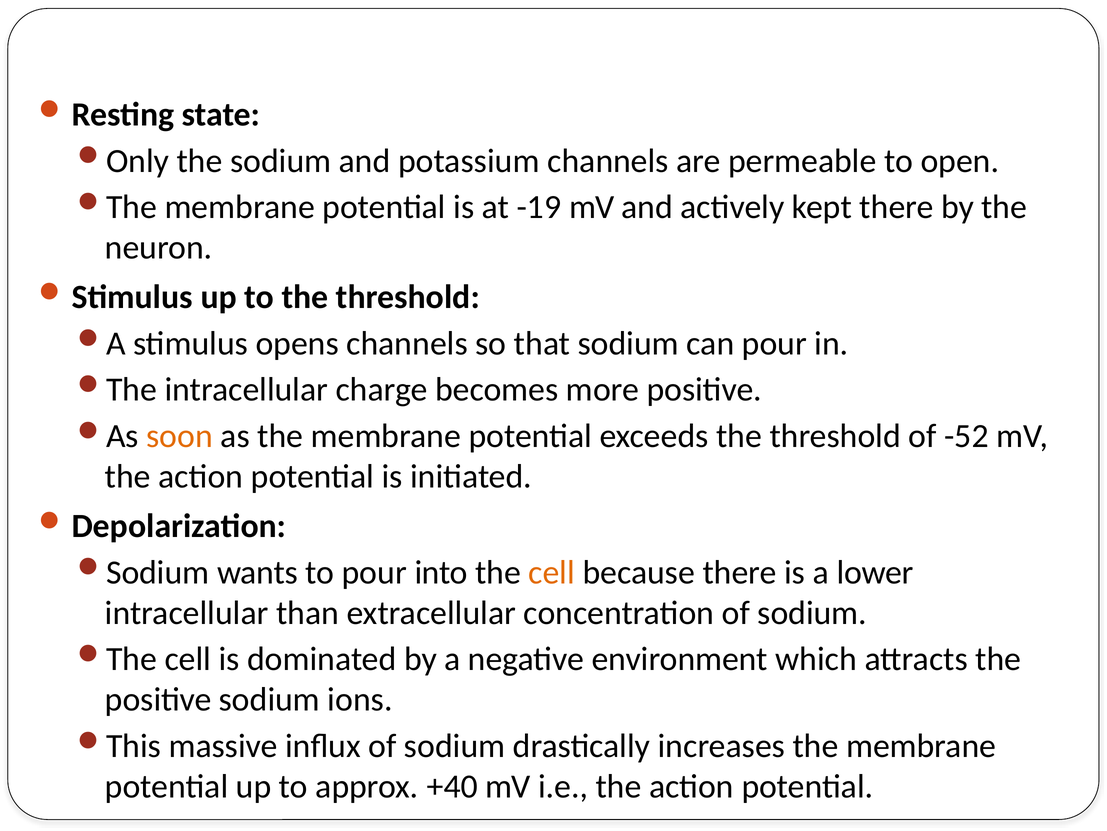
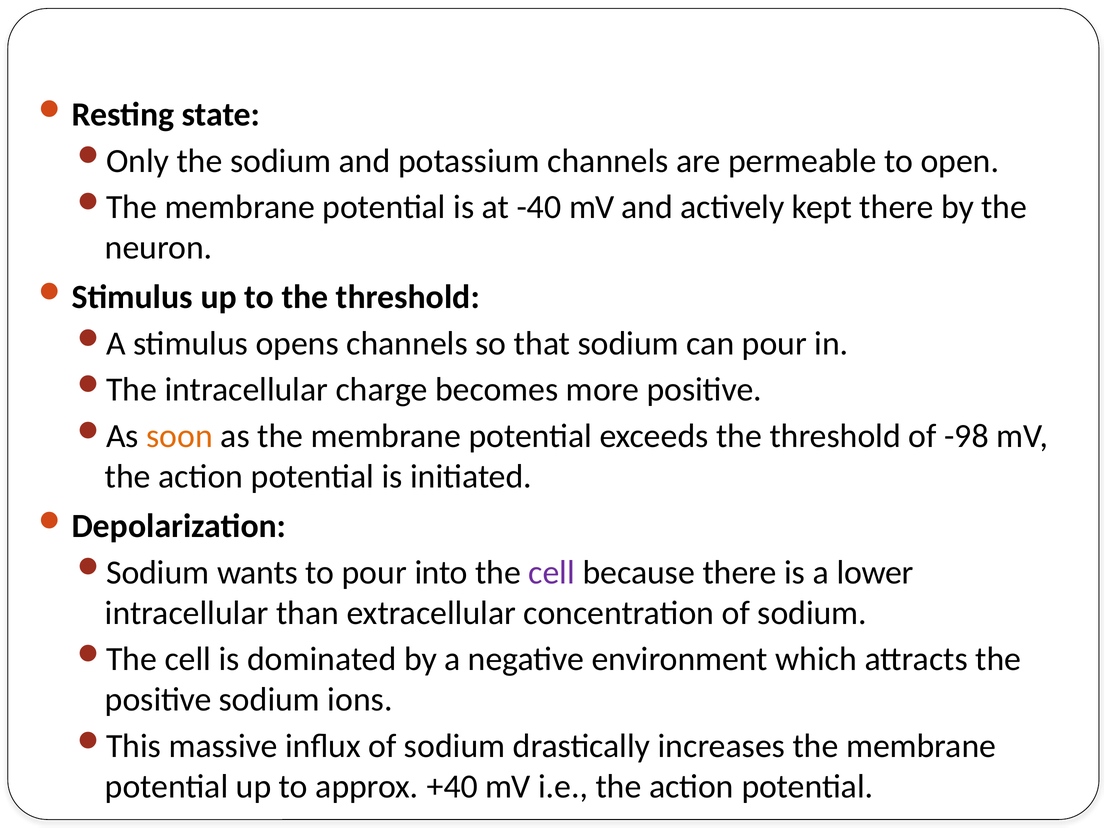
-19: -19 -> -40 (539, 207)
-52: -52 -> -98 (966, 436)
cell colour: orange -> purple (552, 572)
